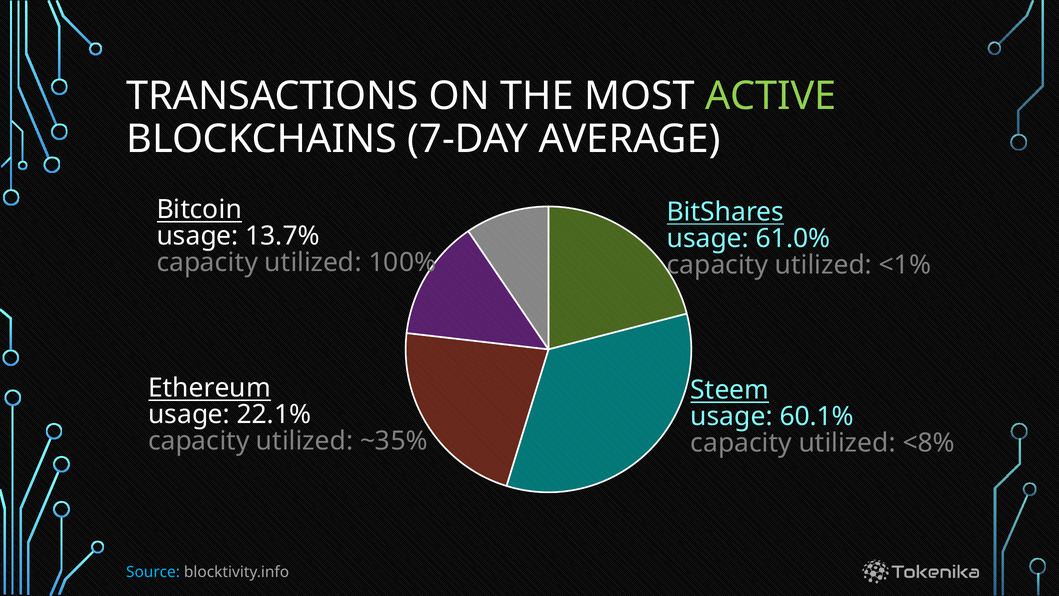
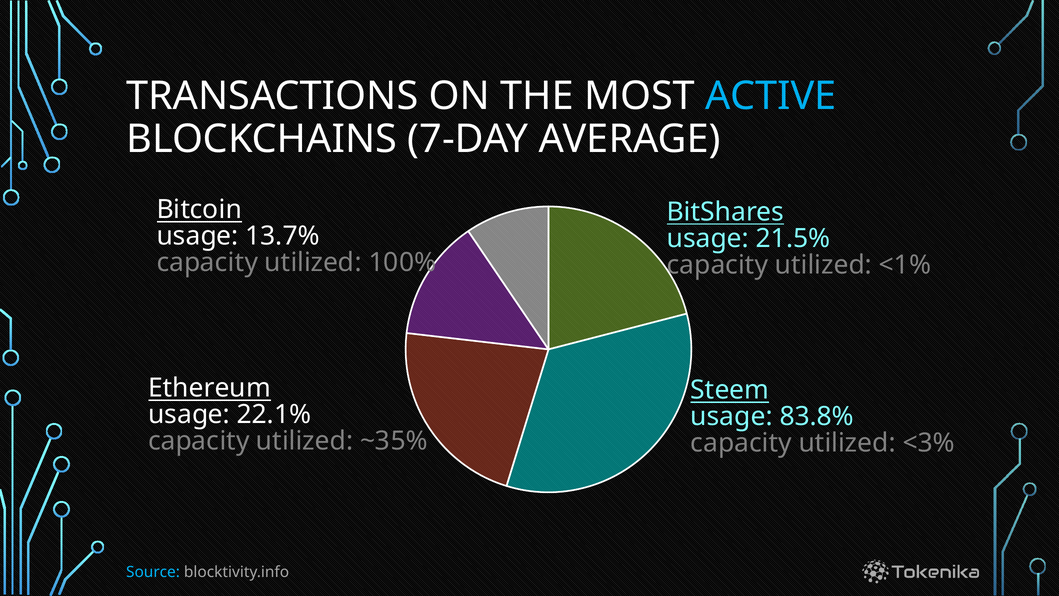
ACTIVE colour: light green -> light blue (771, 96)
61.0%: 61.0% -> 21.5% (793, 238)
60.1%: 60.1% -> 83.8% (817, 416)
<8%: <8% -> <3% (929, 443)
